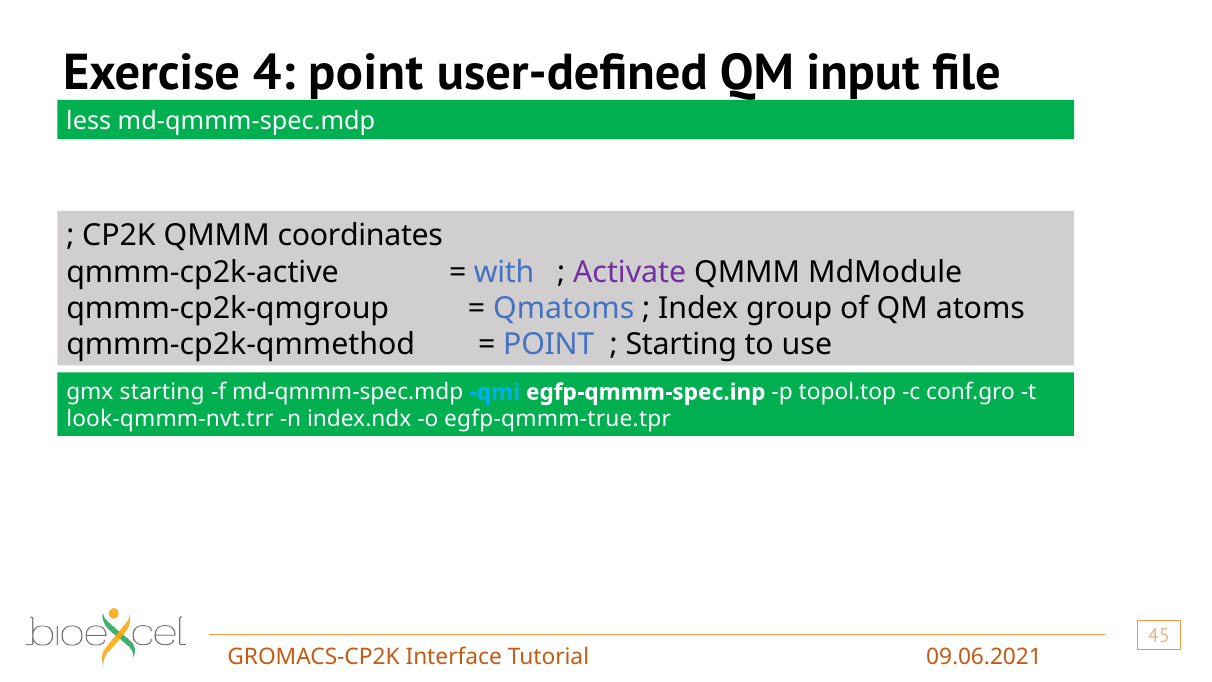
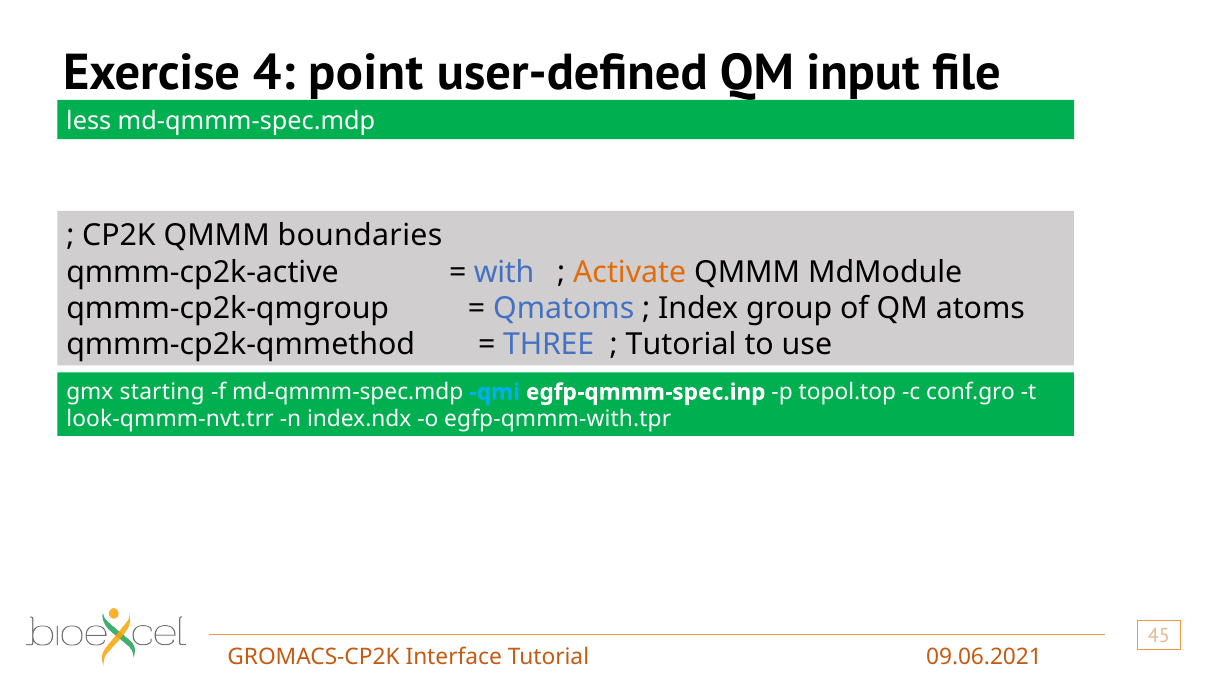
coordinates: coordinates -> boundaries (360, 236)
Activate colour: purple -> orange (630, 272)
POINT: POINT -> THREE (549, 345)
Starting: Starting -> Tutorial (681, 345)
egfp-qmmm-true.tpr: egfp-qmmm-true.tpr -> egfp-qmmm-with.tpr (558, 419)
